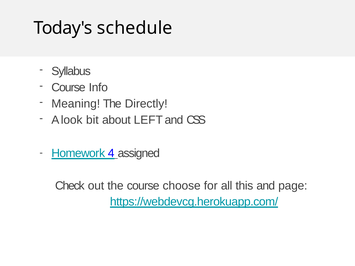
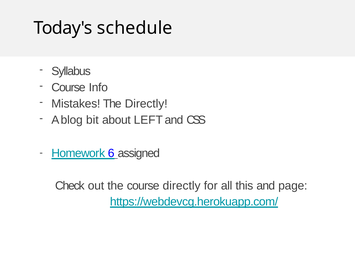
Meaning: Meaning -> Mistakes (76, 104)
look: look -> blog (72, 120)
4: 4 -> 6 (111, 153)
course choose: choose -> directly (182, 186)
